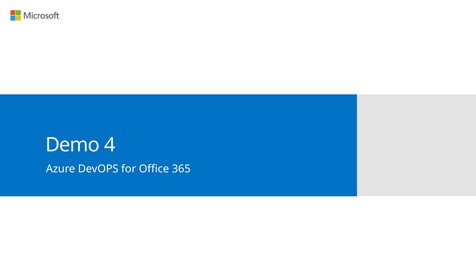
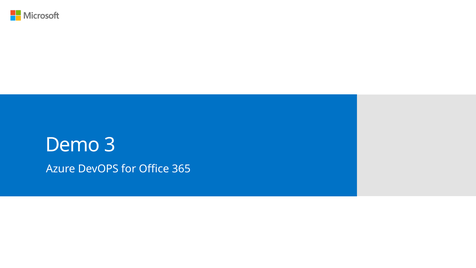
4: 4 -> 3 (110, 145)
